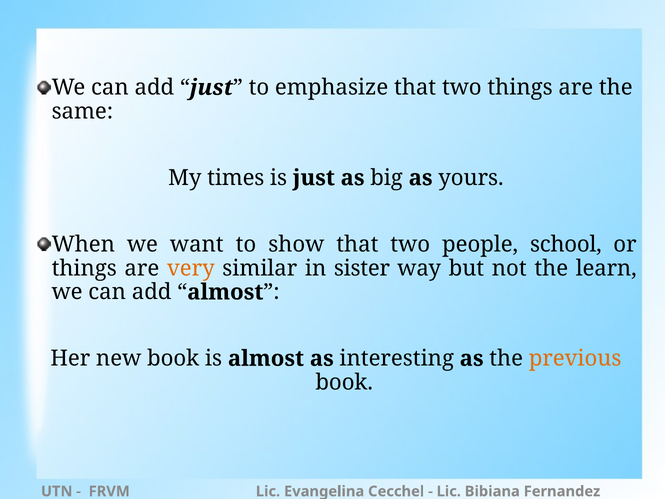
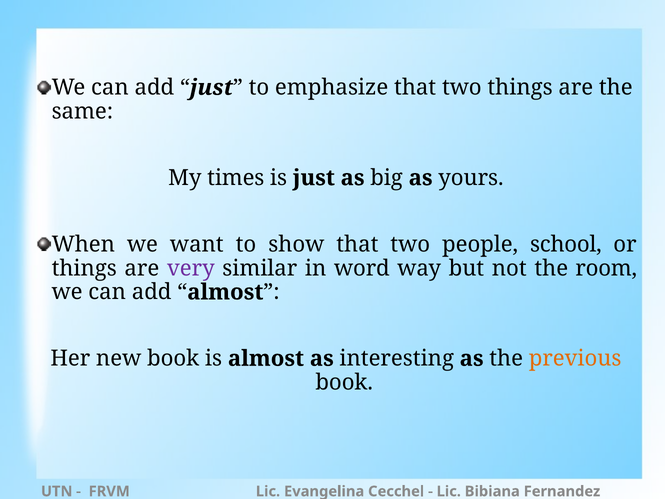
very colour: orange -> purple (191, 268)
sister: sister -> word (362, 268)
learn: learn -> room (606, 268)
